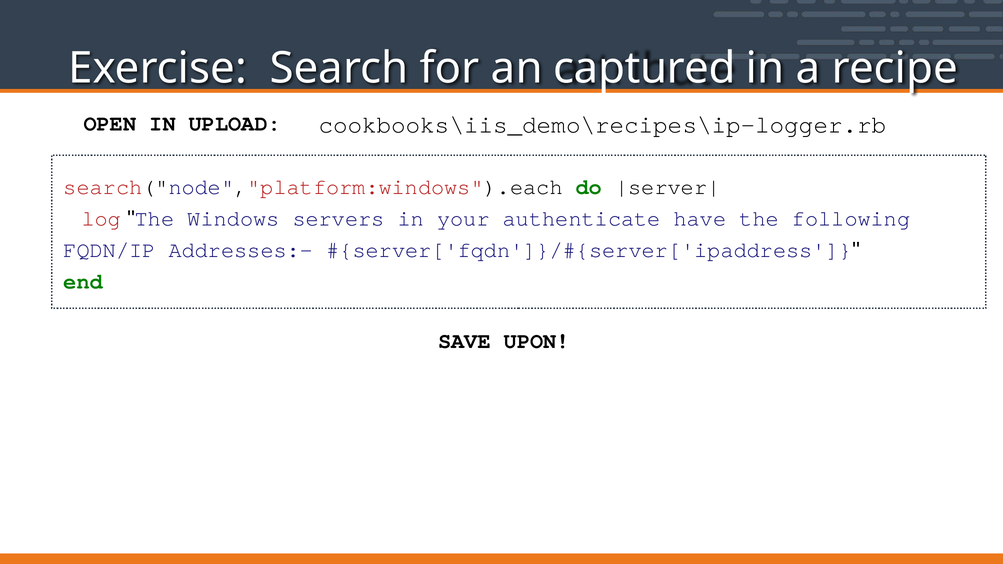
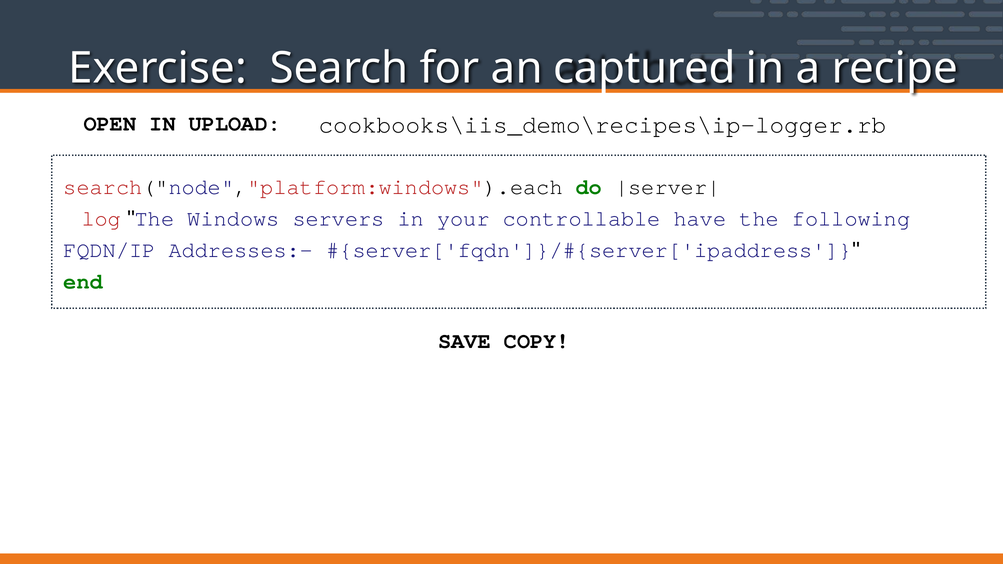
authenticate: authenticate -> controllable (582, 218)
UPON: UPON -> COPY (537, 341)
